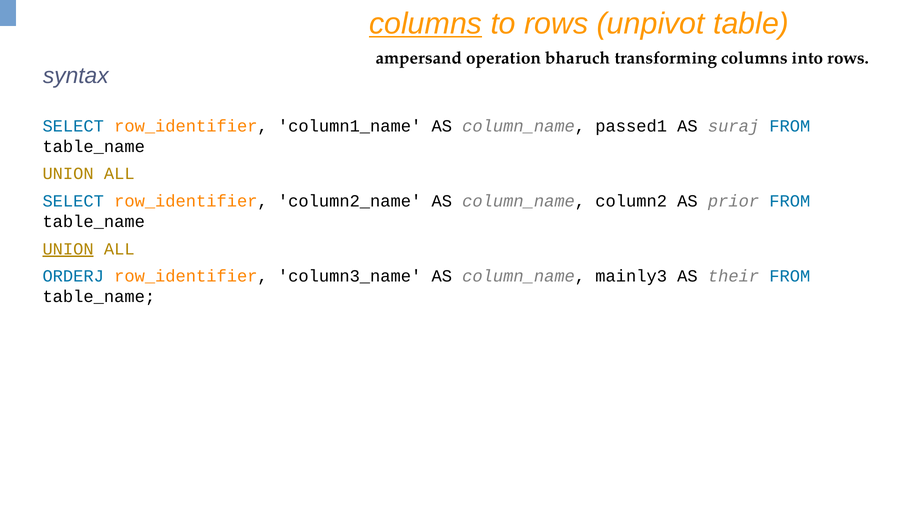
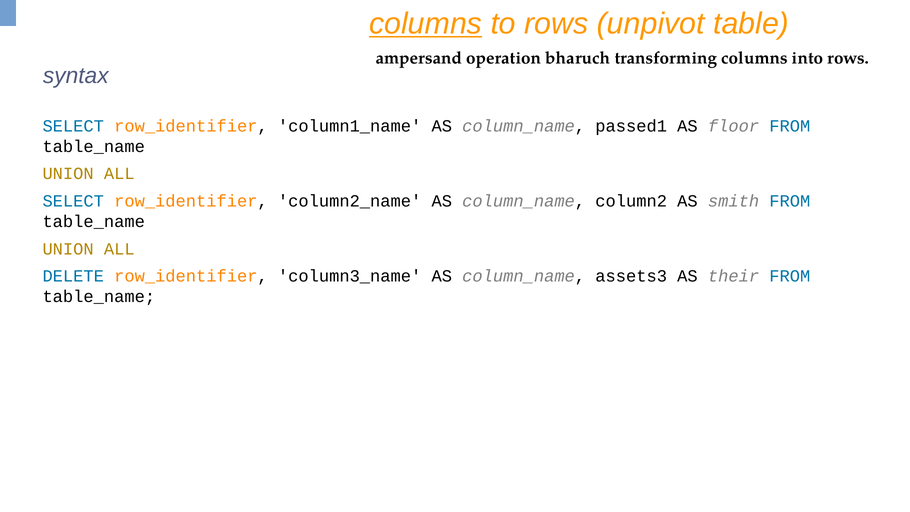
suraj: suraj -> floor (734, 126)
prior: prior -> smith (734, 201)
UNION underline: present -> none (68, 249)
ORDERJ: ORDERJ -> DELETE (73, 276)
mainly3: mainly3 -> assets3 (631, 276)
